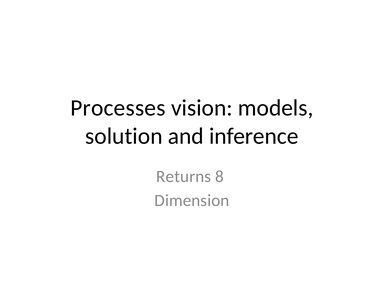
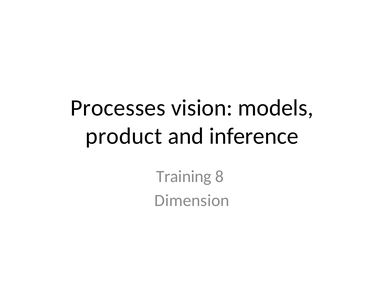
solution: solution -> product (124, 136)
Returns: Returns -> Training (184, 177)
